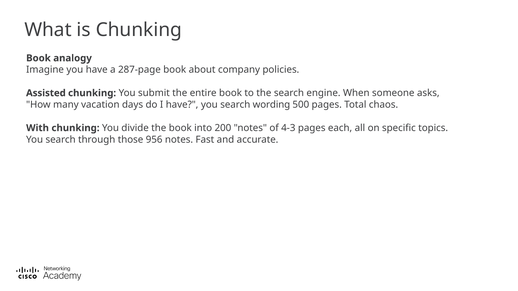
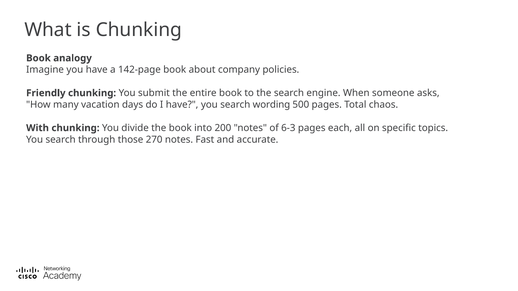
287-page: 287-page -> 142-page (139, 70)
Assisted: Assisted -> Friendly (46, 93)
4-3: 4-3 -> 6-3 (288, 128)
956: 956 -> 270 (154, 140)
